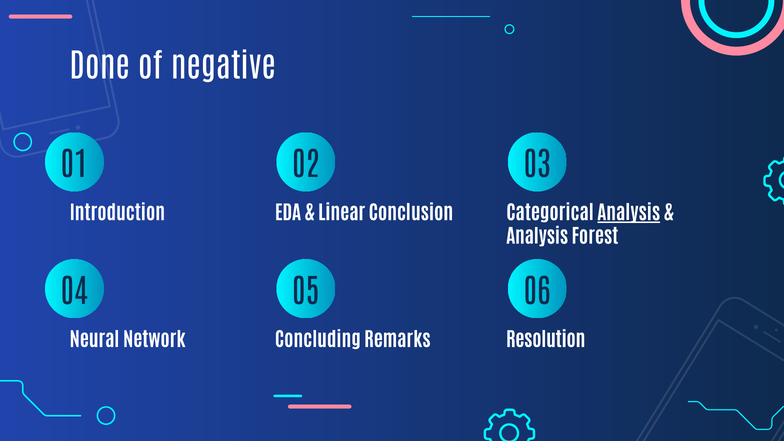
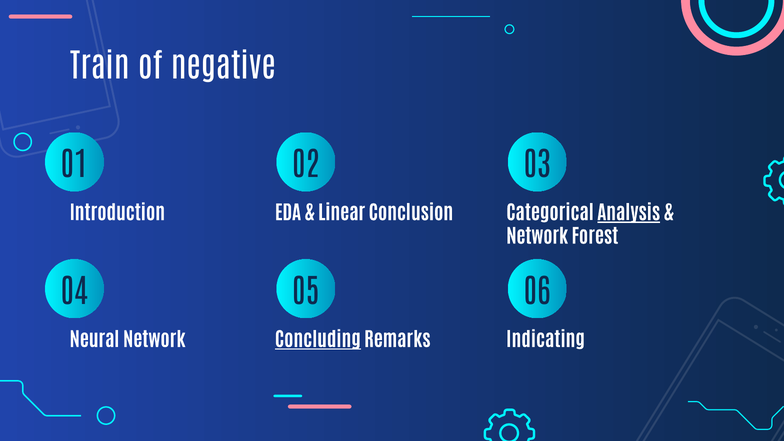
Done: Done -> Train (100, 68)
Analysis: Analysis -> Network (537, 237)
Concluding underline: none -> present (318, 341)
Resolution: Resolution -> Indicating (546, 341)
